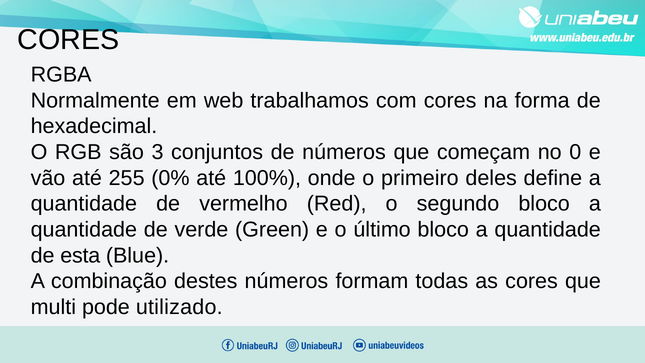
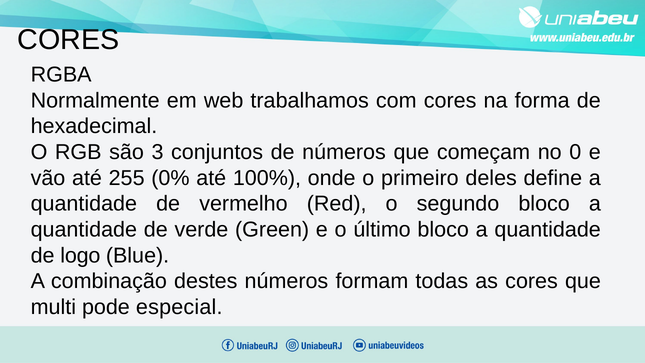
esta: esta -> logo (80, 255)
utilizado: utilizado -> especial (179, 307)
